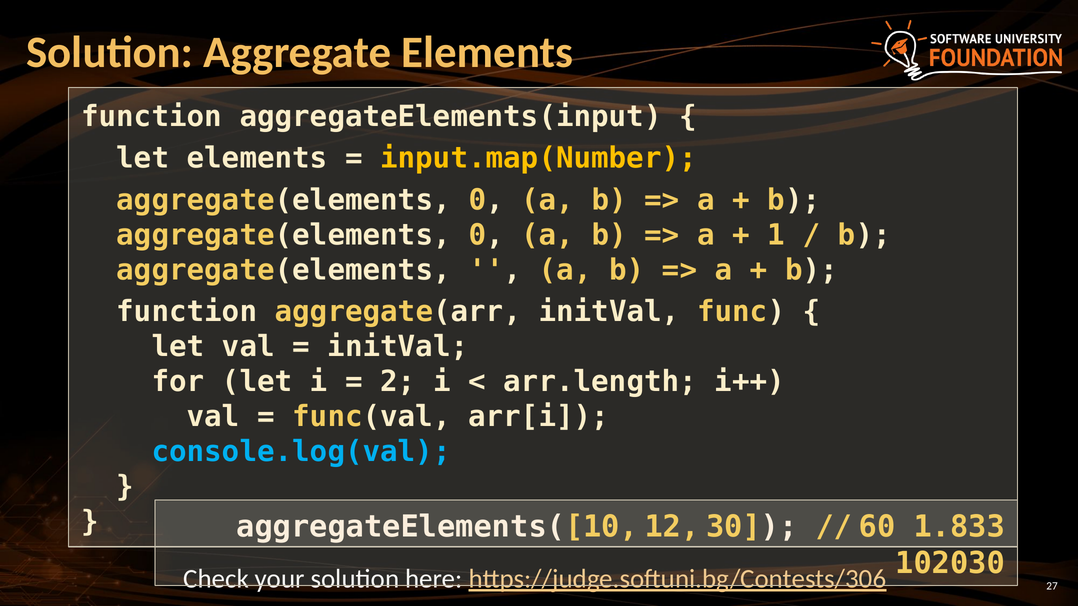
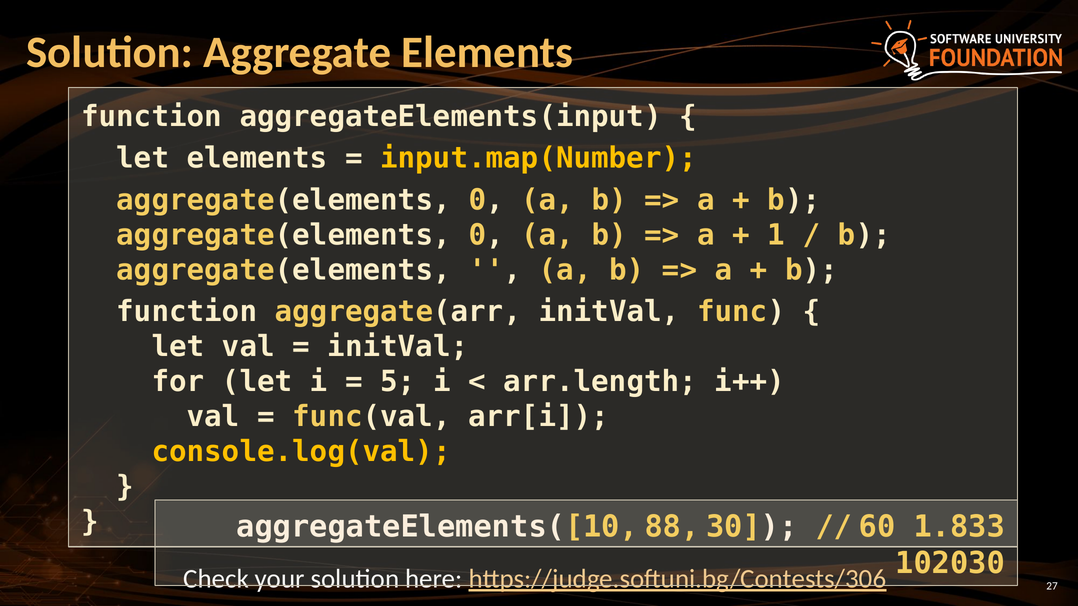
2: 2 -> 5 (398, 382)
console.log(val colour: light blue -> yellow (301, 452)
12: 12 -> 88 (672, 527)
